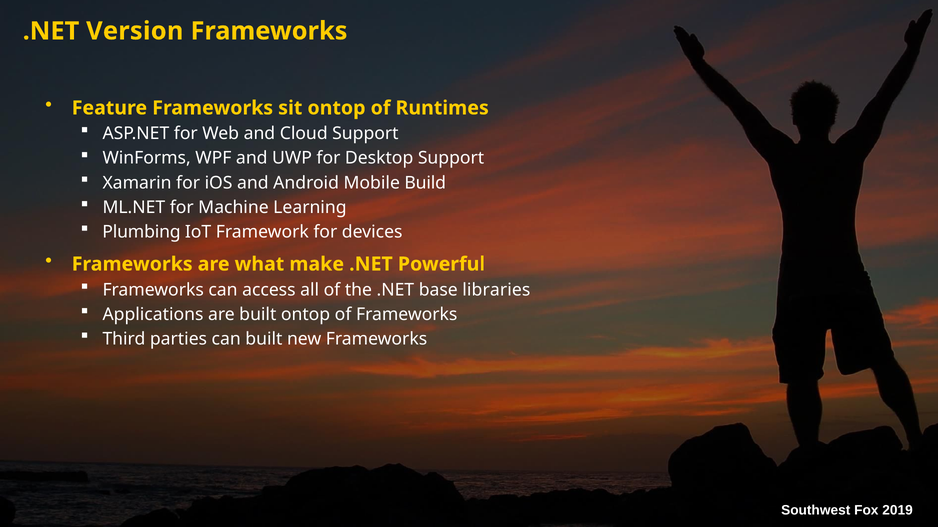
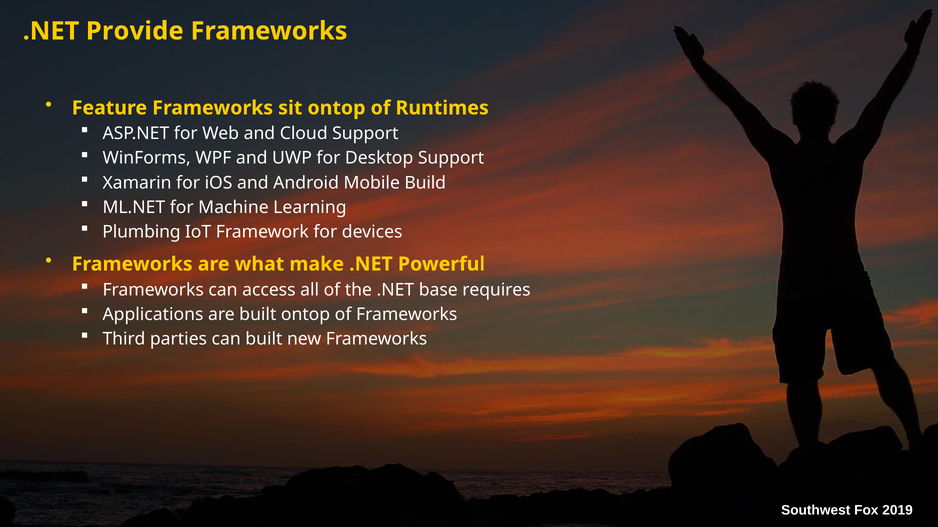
Version: Version -> Provide (135, 31)
libraries: libraries -> requires (496, 290)
